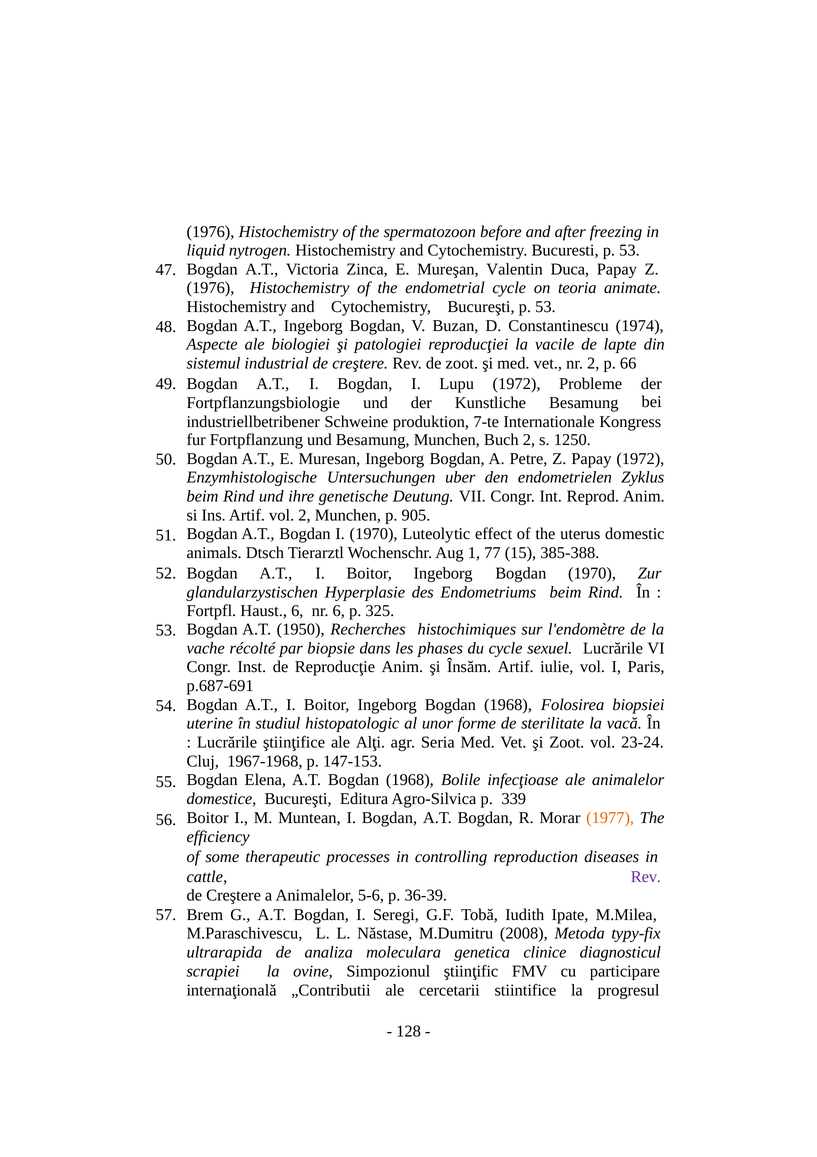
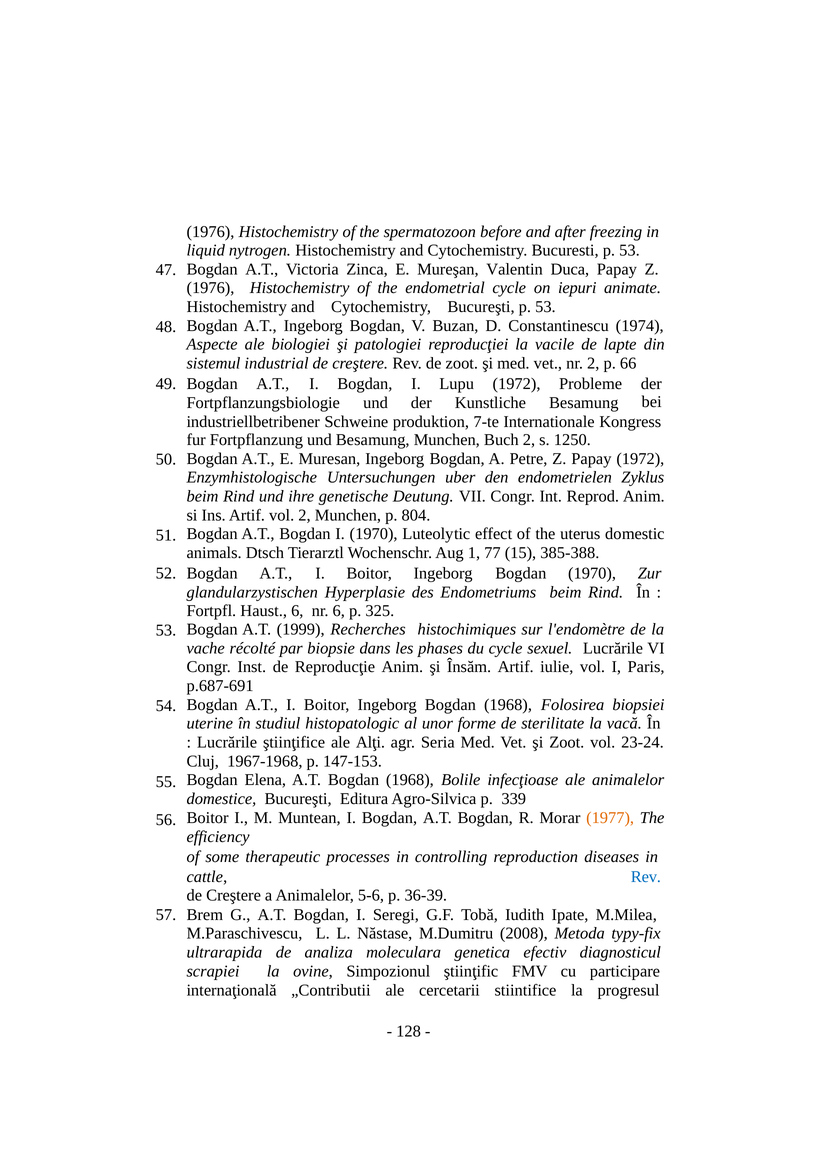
teoria: teoria -> iepuri (577, 288)
905: 905 -> 804 (416, 515)
1950: 1950 -> 1999 (301, 629)
Rev colour: purple -> blue (646, 876)
clinice: clinice -> efectiv (545, 951)
